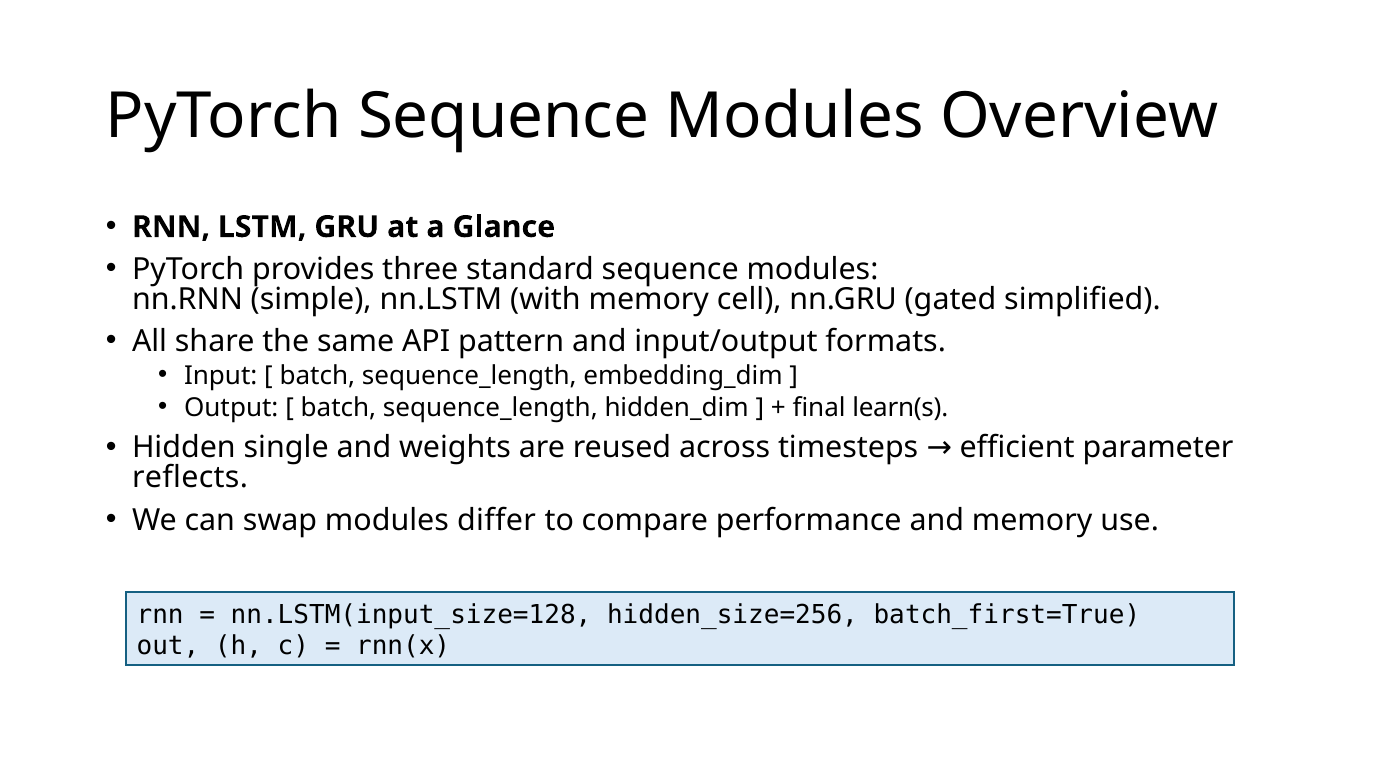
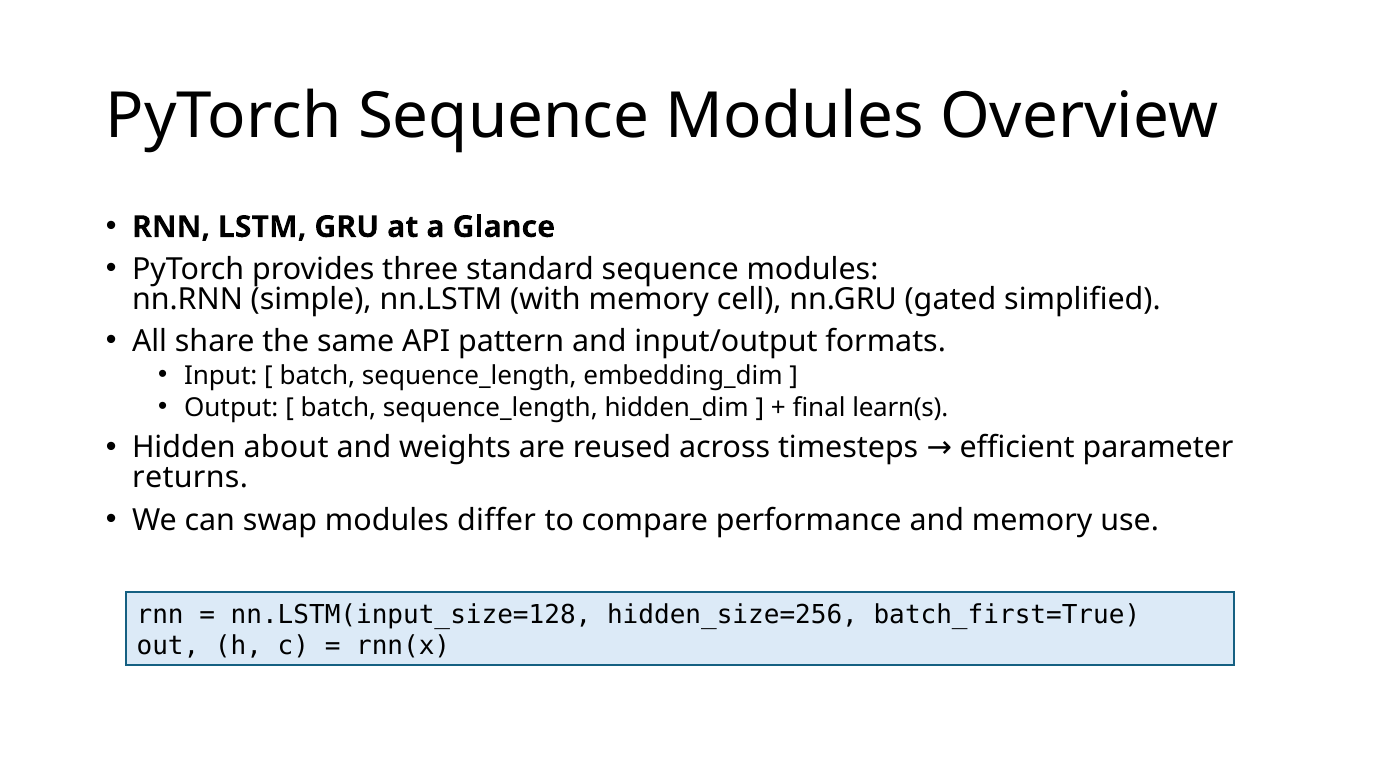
single: single -> about (286, 448)
reflects: reflects -> returns (190, 477)
